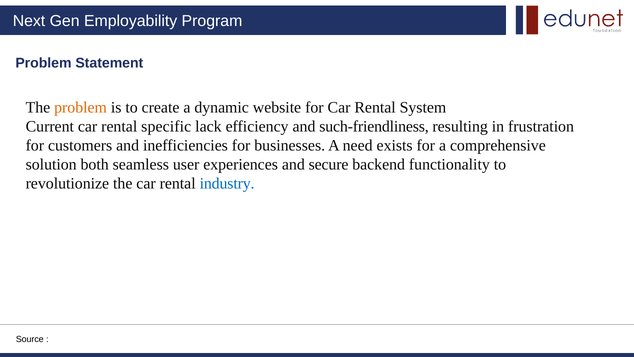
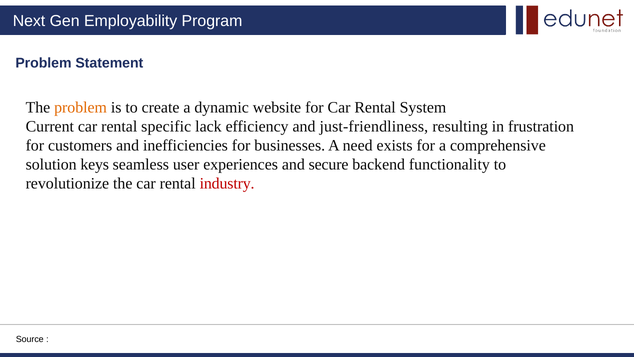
such-friendliness: such-friendliness -> just-friendliness (374, 126)
both: both -> keys (95, 165)
industry colour: blue -> red (227, 184)
